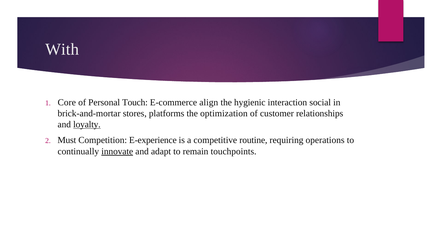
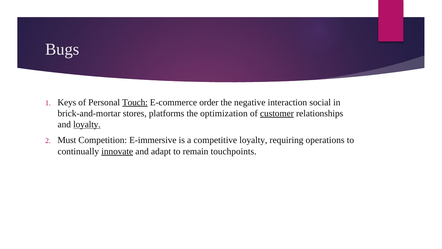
With: With -> Bugs (62, 49)
Core: Core -> Keys (67, 102)
Touch underline: none -> present (135, 102)
align: align -> order (209, 102)
hygienic: hygienic -> negative (250, 102)
customer underline: none -> present (277, 113)
E-experience: E-experience -> E-immersive (153, 140)
competitive routine: routine -> loyalty (253, 140)
